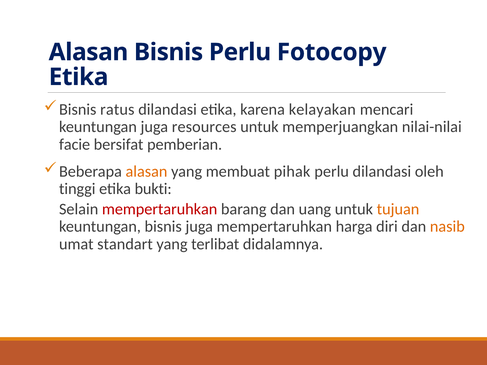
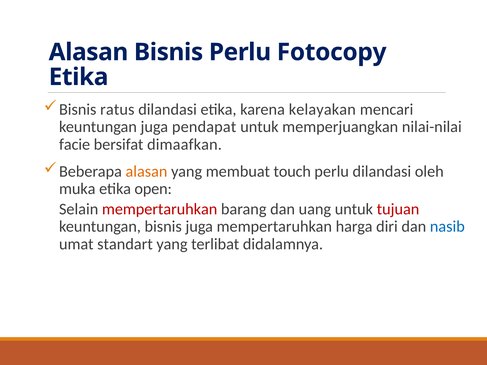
resources: resources -> pendapat (204, 127)
pemberian: pemberian -> dimaafkan (184, 144)
pihak: pihak -> touch (292, 171)
tinggi: tinggi -> muka (77, 189)
bukti: bukti -> open (153, 189)
tujuan colour: orange -> red (398, 209)
nasib colour: orange -> blue (447, 227)
